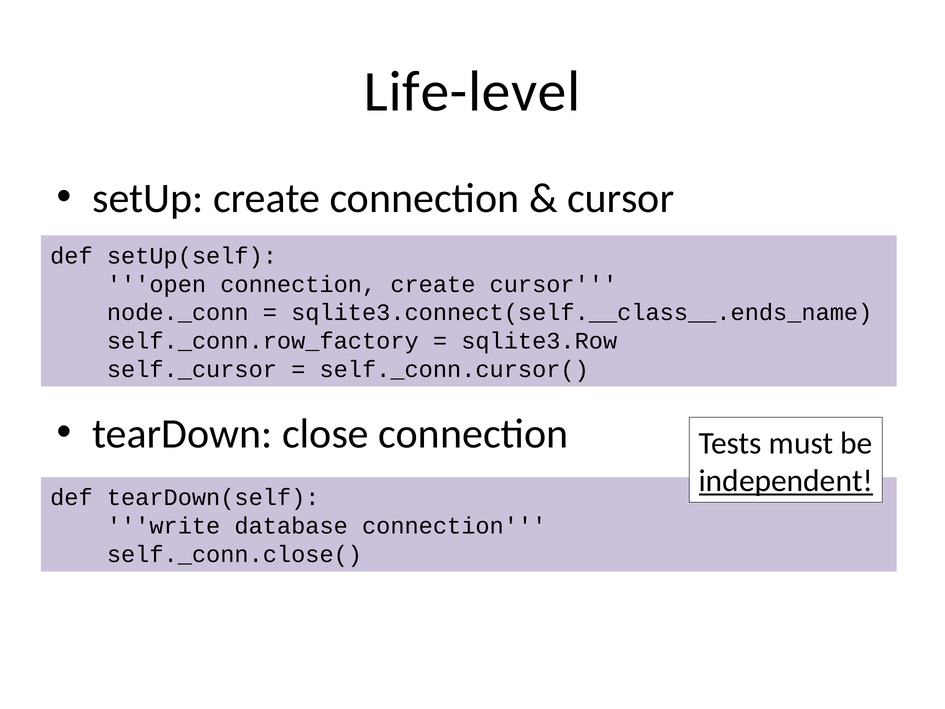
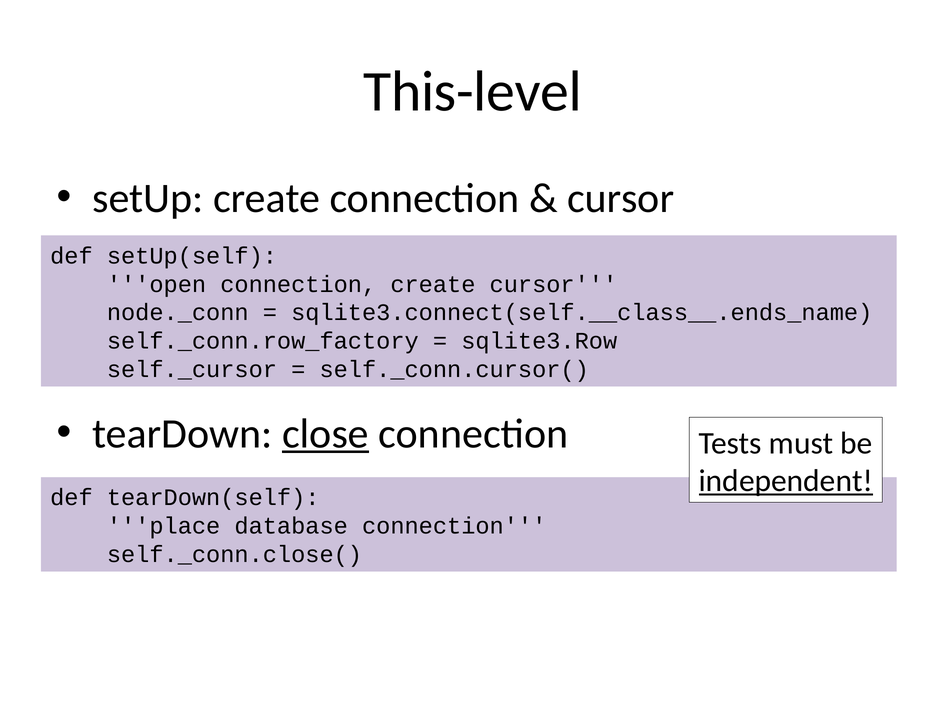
Life-level: Life-level -> This-level (473, 91)
close underline: none -> present (325, 434)
write: write -> place (164, 526)
